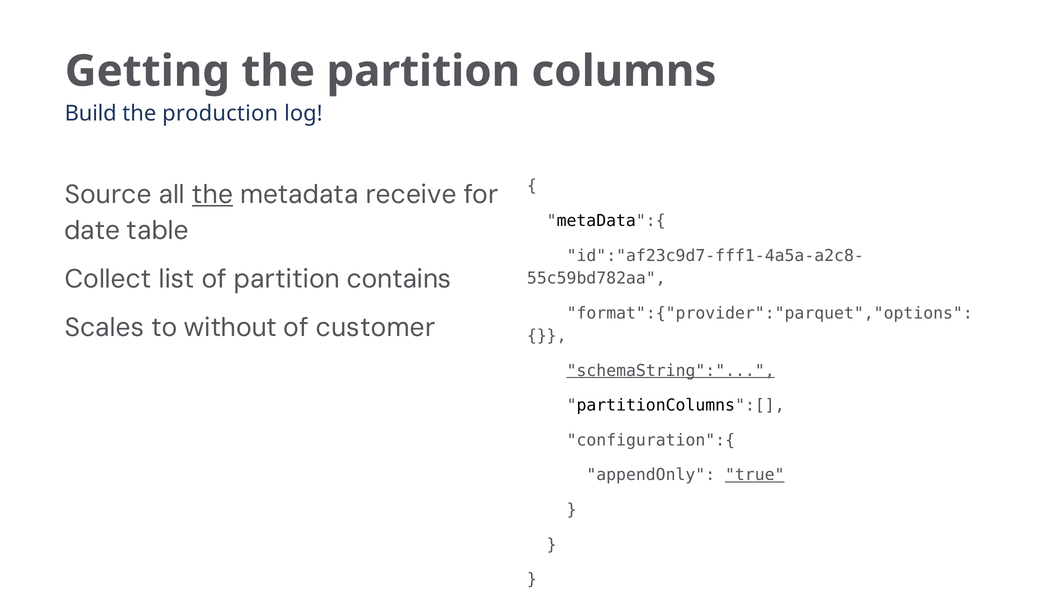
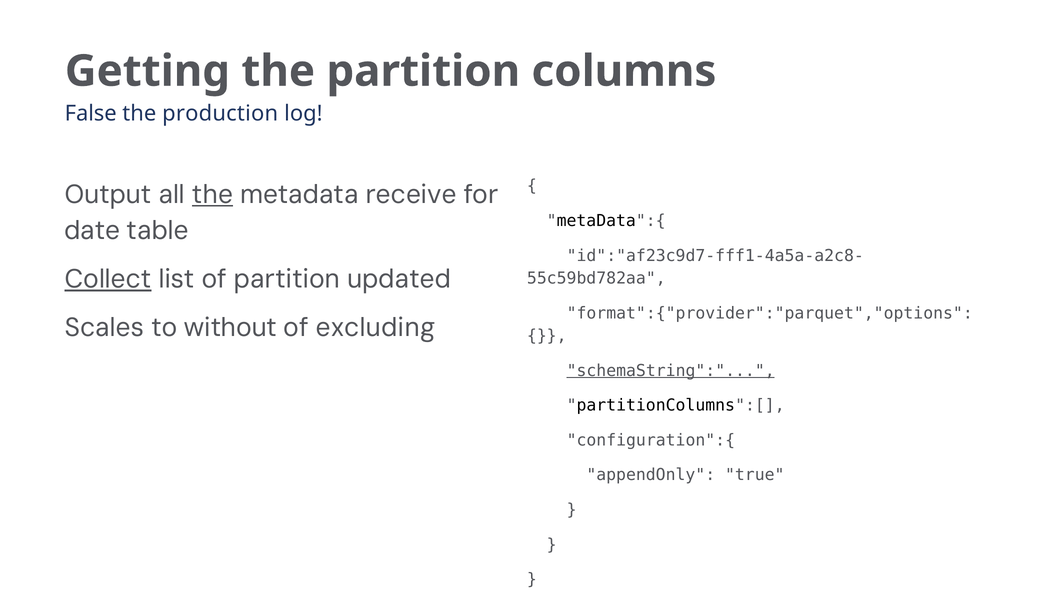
Build: Build -> False (91, 113)
Source: Source -> Output (108, 194)
Collect underline: none -> present (108, 279)
contains: contains -> updated (399, 279)
customer: customer -> excluding (376, 328)
true underline: present -> none (755, 475)
